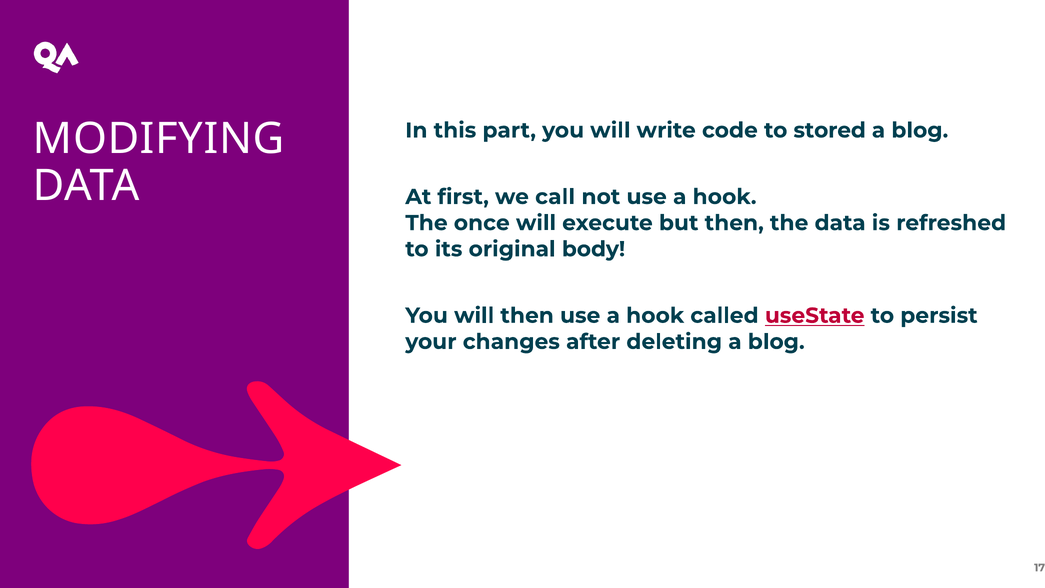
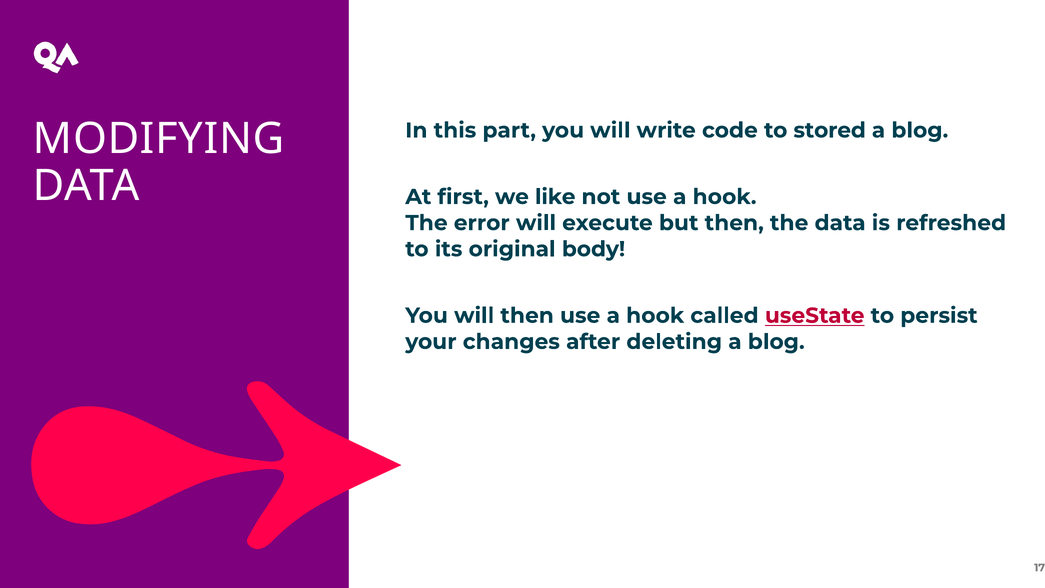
call: call -> like (555, 197)
once: once -> error (482, 223)
